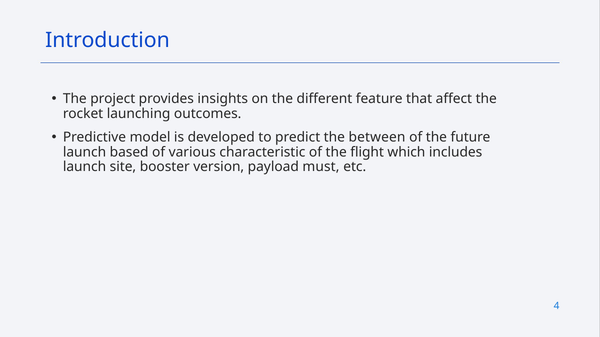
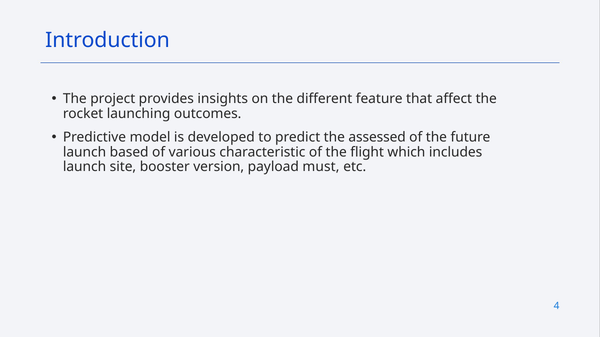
between: between -> assessed (377, 138)
